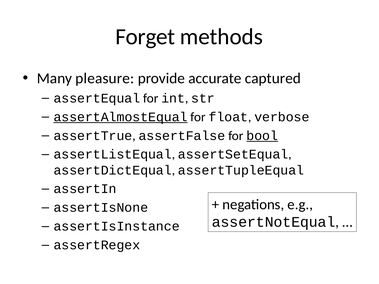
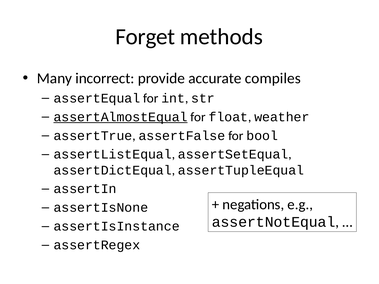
pleasure: pleasure -> incorrect (105, 78)
captured: captured -> compiles (273, 78)
verbose: verbose -> weather (282, 117)
bool underline: present -> none (262, 136)
